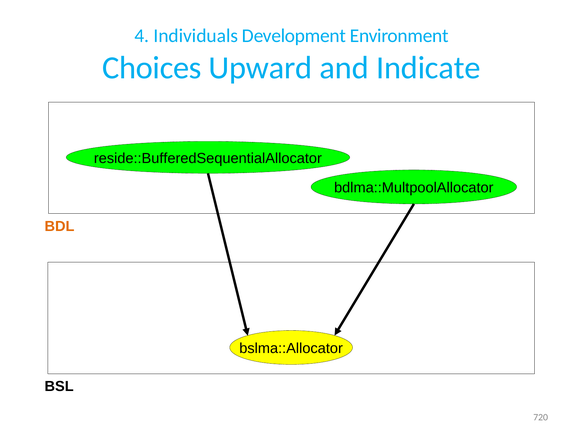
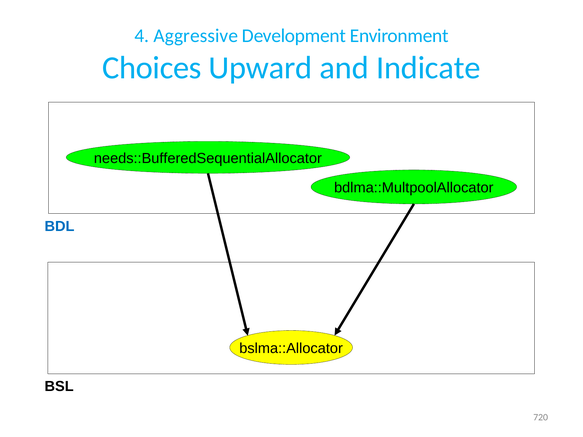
Individuals: Individuals -> Aggressive (196, 36)
reside::BufferedSequentialAllocator: reside::BufferedSequentialAllocator -> needs::BufferedSequentialAllocator (208, 158)
BDL colour: orange -> blue (60, 226)
